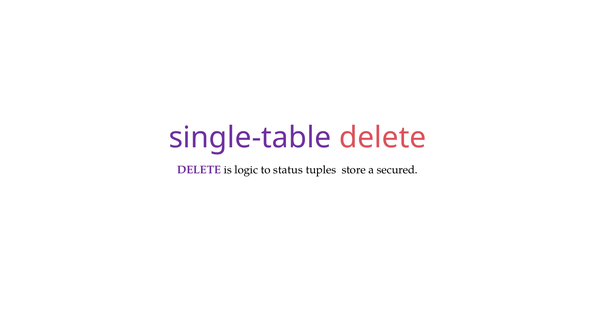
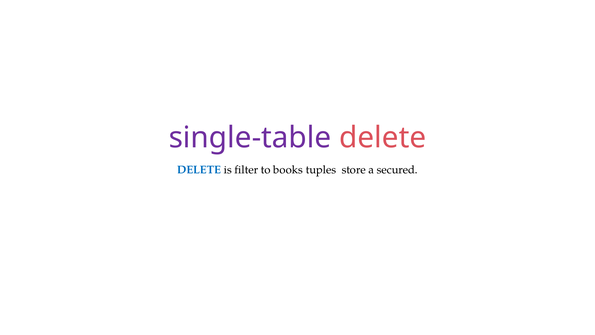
DELETE colour: purple -> blue (199, 170)
logic: logic -> filter (246, 170)
status: status -> books (288, 170)
